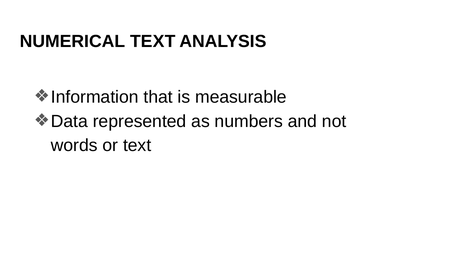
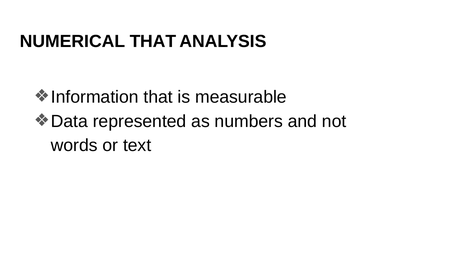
NUMERICAL TEXT: TEXT -> THAT (153, 41)
